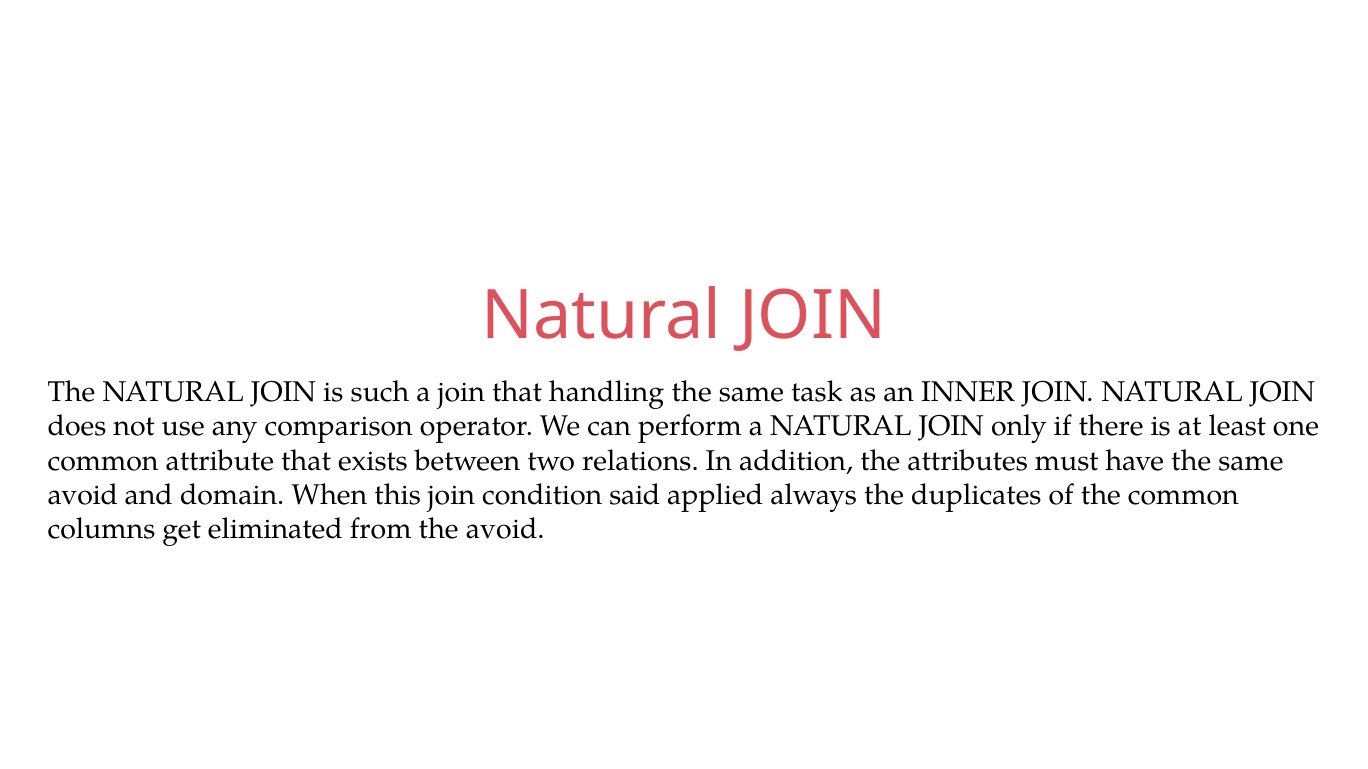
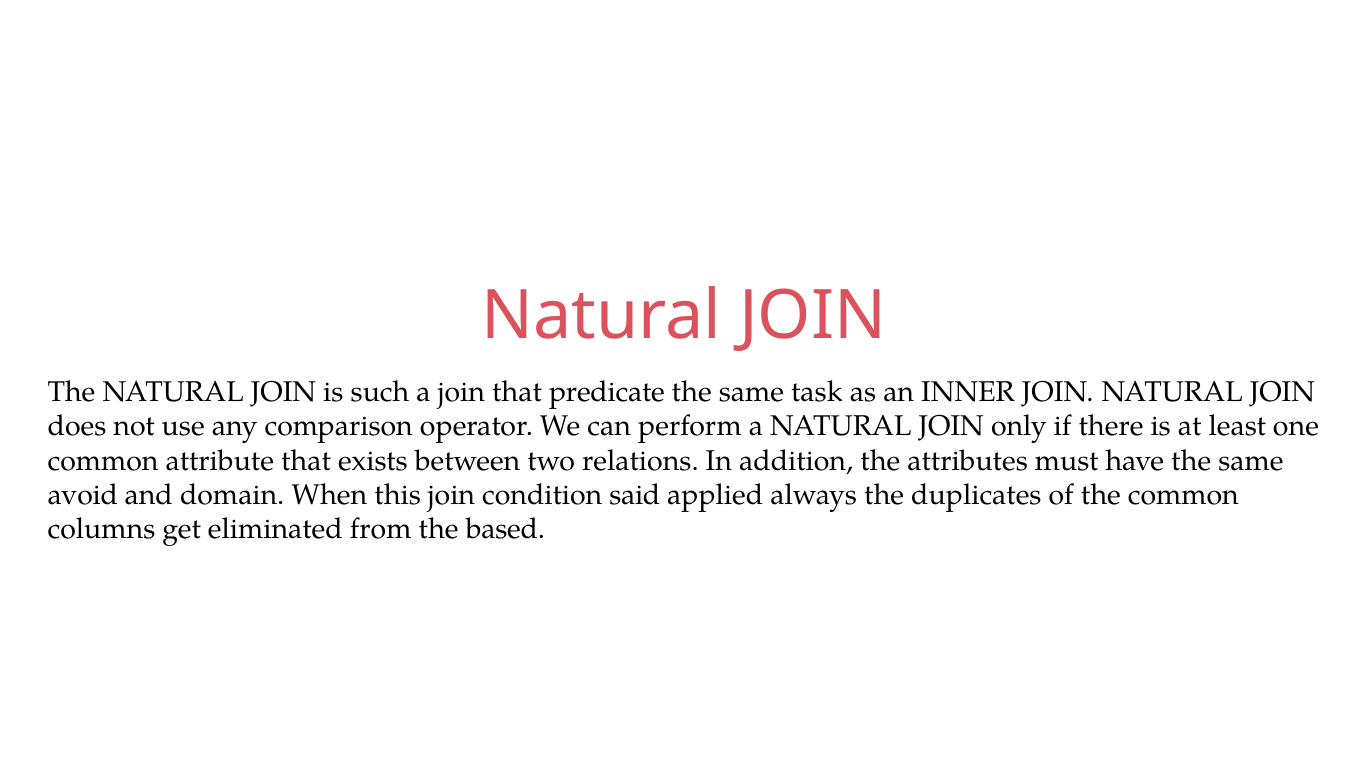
handling: handling -> predicate (607, 393)
the avoid: avoid -> based (505, 529)
